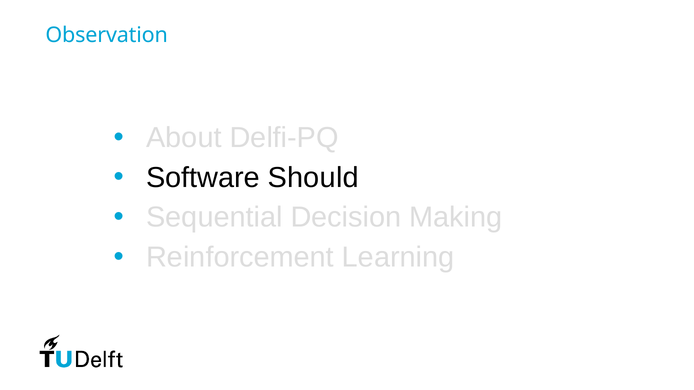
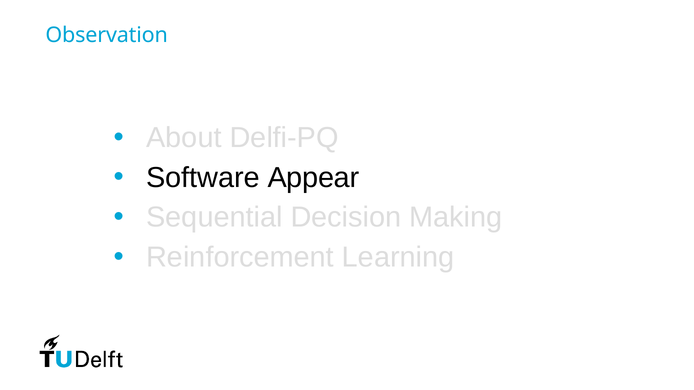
Should: Should -> Appear (313, 178)
